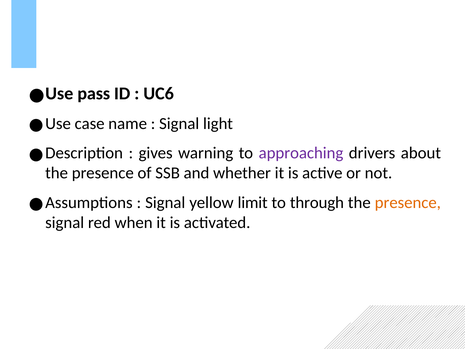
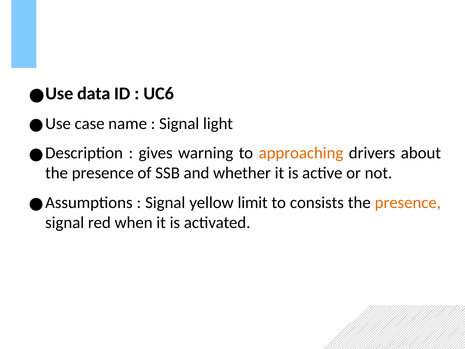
pass: pass -> data (94, 93)
approaching colour: purple -> orange (301, 153)
through: through -> consists (317, 202)
